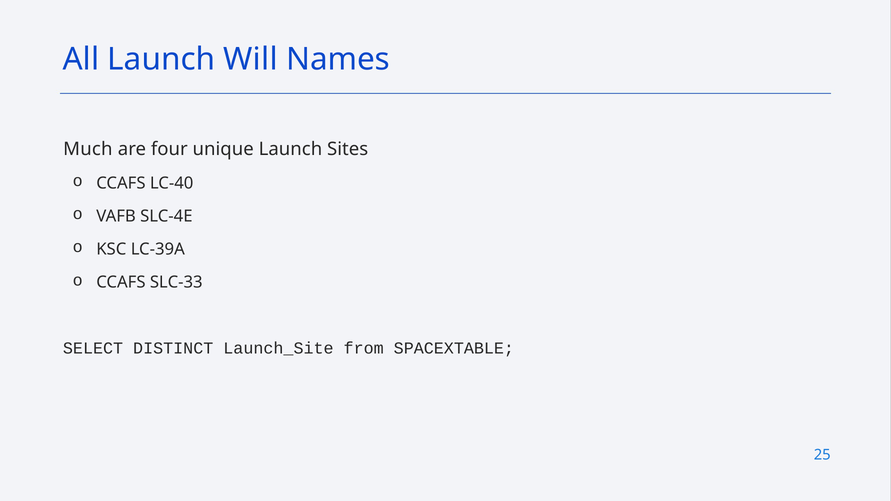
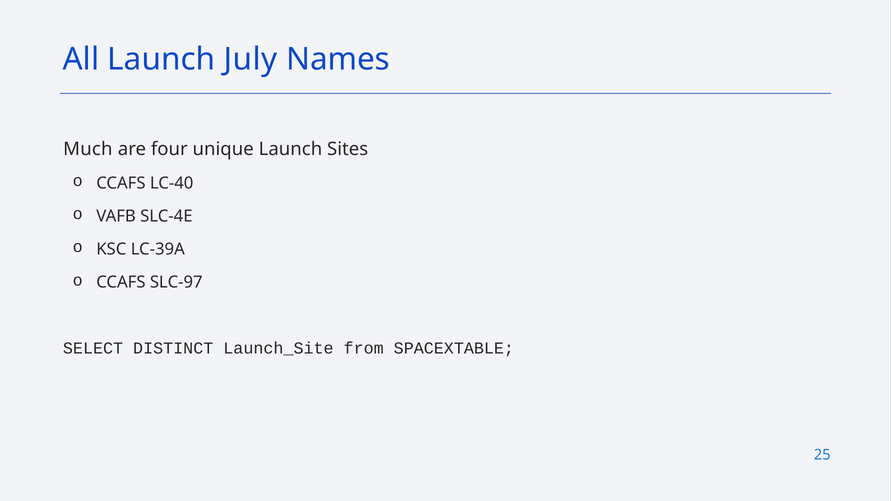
Will: Will -> July (251, 60)
SLC-33: SLC-33 -> SLC-97 (176, 282)
